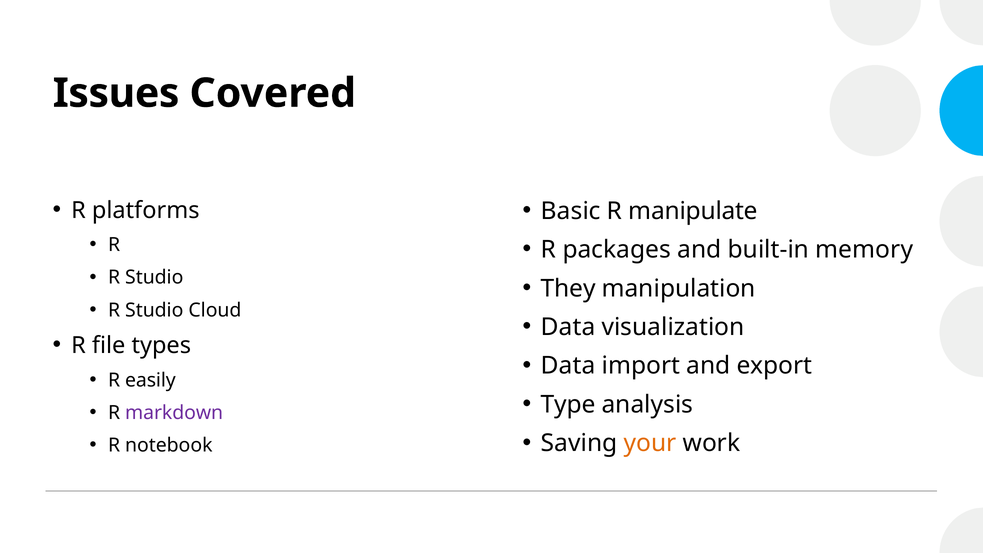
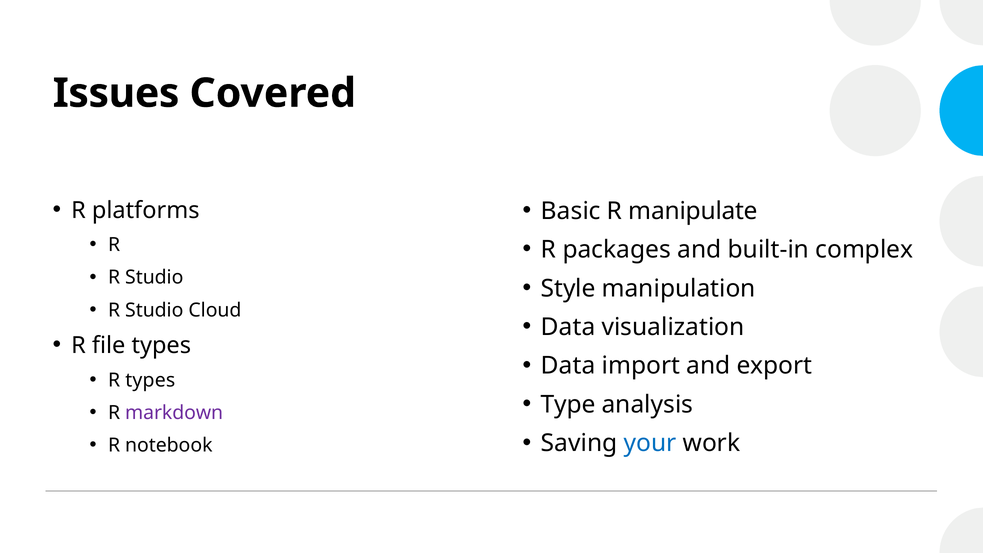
memory: memory -> complex (864, 250)
They: They -> Style (568, 288)
R easily: easily -> types (150, 380)
your colour: orange -> blue (650, 443)
